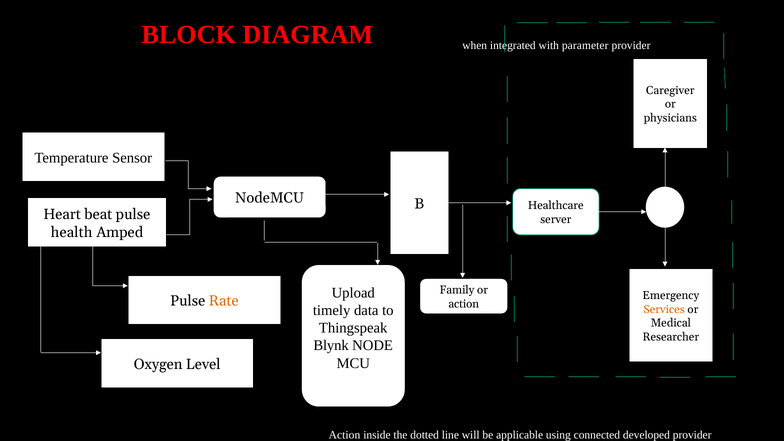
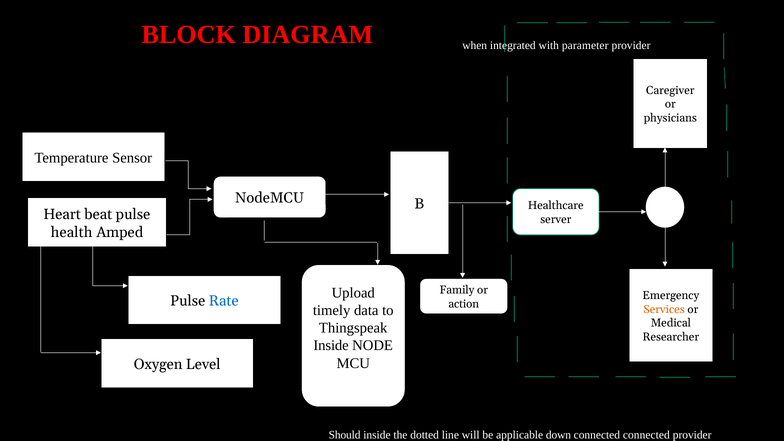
Rate colour: orange -> blue (224, 301)
Blynk: Blynk -> Inside (331, 346)
Action: Action -> Should (345, 435)
using: using -> down (558, 435)
connected developed: developed -> connected (646, 435)
